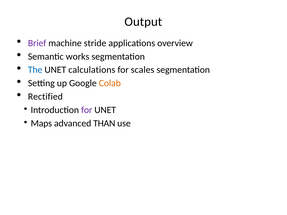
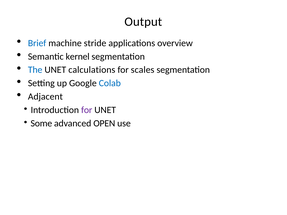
Brief colour: purple -> blue (37, 43)
works: works -> kernel (78, 57)
Colab colour: orange -> blue (110, 83)
Rectified: Rectified -> Adjacent (45, 97)
Maps: Maps -> Some (41, 123)
THAN: THAN -> OPEN (104, 123)
